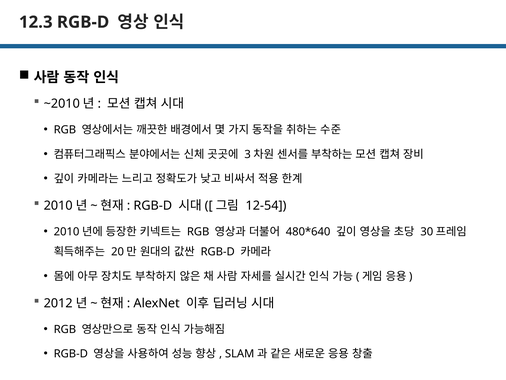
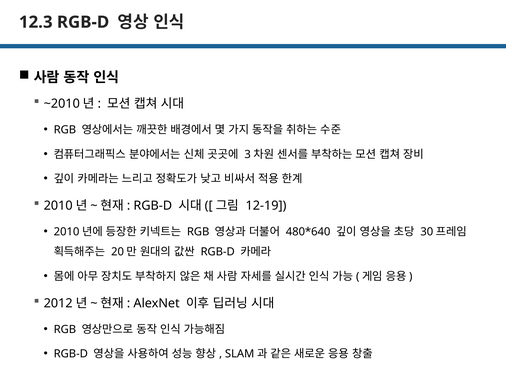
12-54: 12-54 -> 12-19 (266, 205)
